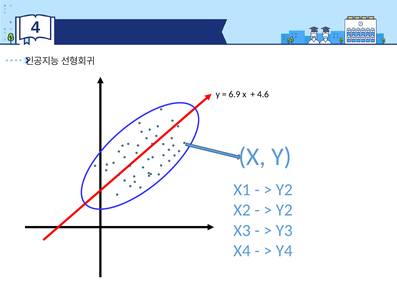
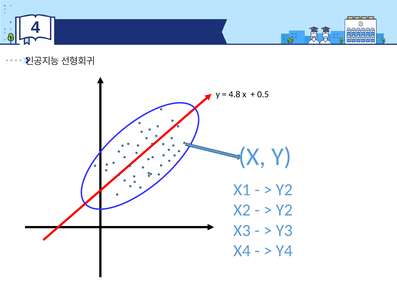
6.9: 6.9 -> 4.8 (234, 94)
4.6: 4.6 -> 0.5 (263, 94)
